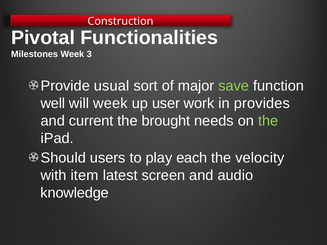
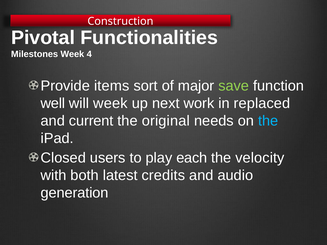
3: 3 -> 4 (89, 54)
usual: usual -> items (112, 86)
user: user -> next (166, 103)
provides: provides -> replaced (262, 103)
brought: brought -> original (166, 121)
the colour: light green -> light blue (268, 121)
Should: Should -> Closed (63, 158)
item: item -> both (85, 176)
screen: screen -> credits (163, 176)
knowledge: knowledge -> generation (75, 193)
